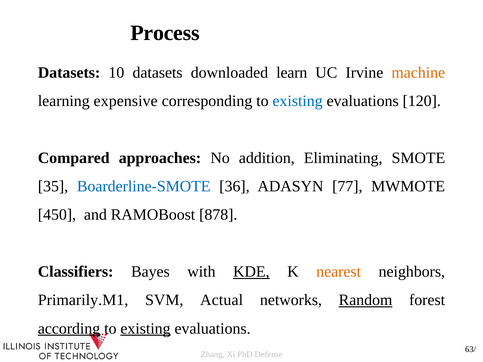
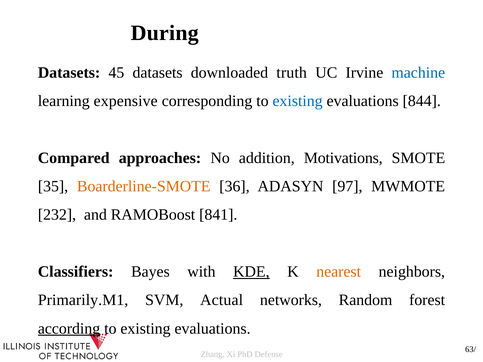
Process: Process -> During (165, 33)
10: 10 -> 45 (116, 73)
learn: learn -> truth (292, 73)
machine colour: orange -> blue (418, 73)
120: 120 -> 844 (422, 101)
Eliminating: Eliminating -> Motivations (343, 158)
Boarderline-SMOTE colour: blue -> orange (144, 186)
77: 77 -> 97 (347, 186)
450: 450 -> 232 (57, 215)
878: 878 -> 841 (218, 215)
Random underline: present -> none (366, 300)
existing underline: present -> none (145, 329)
